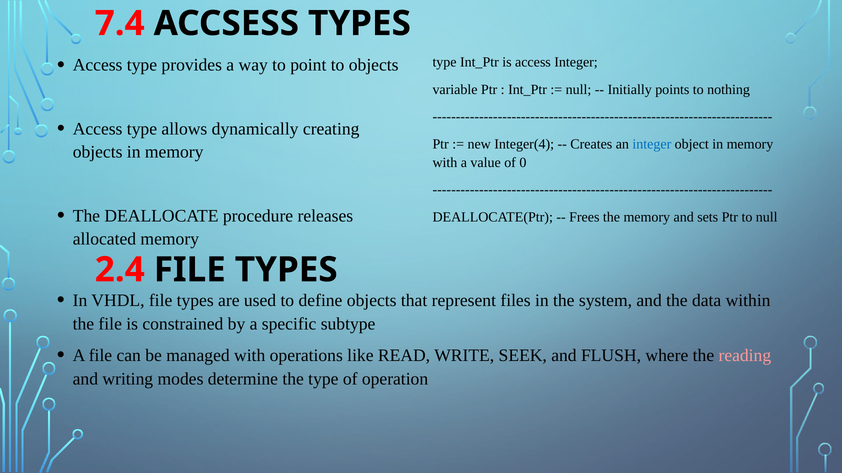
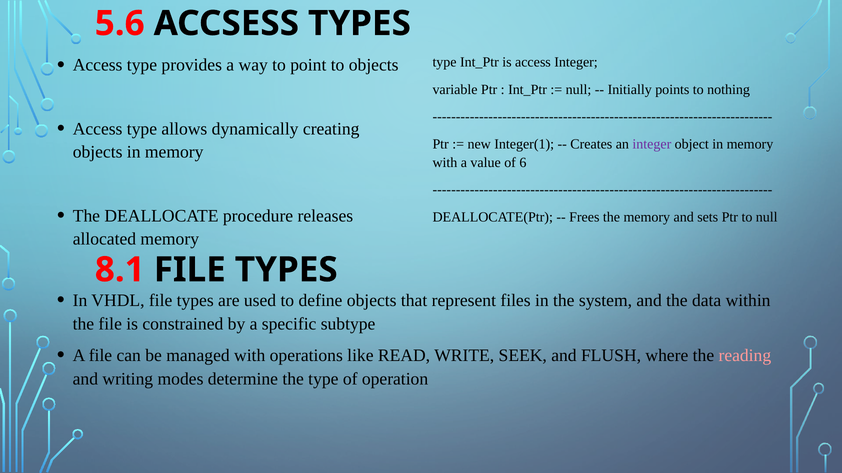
7.4: 7.4 -> 5.6 (120, 24)
Integer(4: Integer(4 -> Integer(1 (524, 144)
integer colour: blue -> purple (652, 144)
0: 0 -> 6 (523, 163)
2.4: 2.4 -> 8.1 (120, 270)
